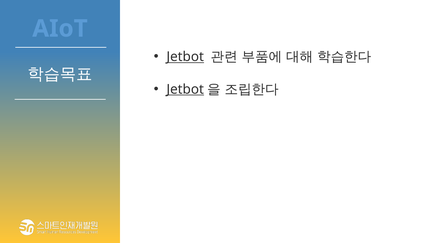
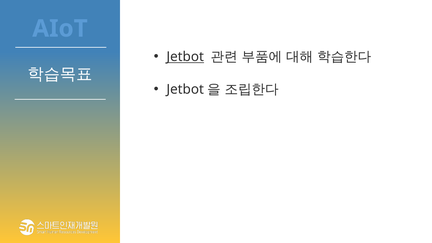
Jetbot underline: present -> none (185, 89)
